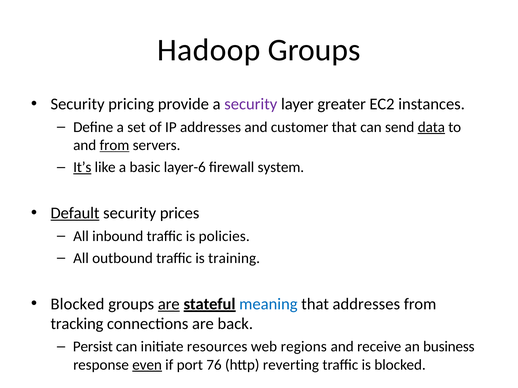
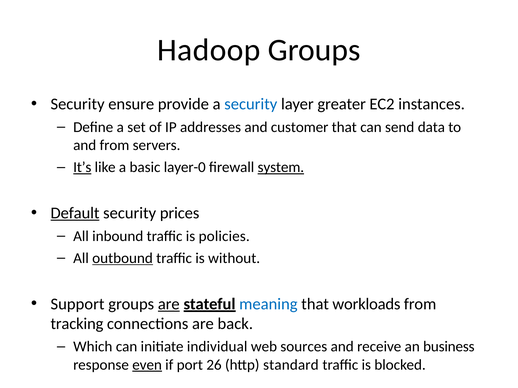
pricing: pricing -> ensure (131, 104)
security colour: purple -> blue (251, 104)
data underline: present -> none (431, 127)
from underline: present -> none (114, 145)
layer-6: layer-6 -> layer-0 (185, 168)
system underline: none -> present (281, 168)
outbound underline: none -> present (123, 258)
training: training -> without (234, 258)
Blocked: Blocked -> Support (78, 304)
that addresses: addresses -> workloads (366, 304)
Persist: Persist -> Which (93, 347)
resources: resources -> individual (217, 347)
regions: regions -> sources (304, 347)
76: 76 -> 26 (214, 365)
reverting: reverting -> standard (291, 365)
